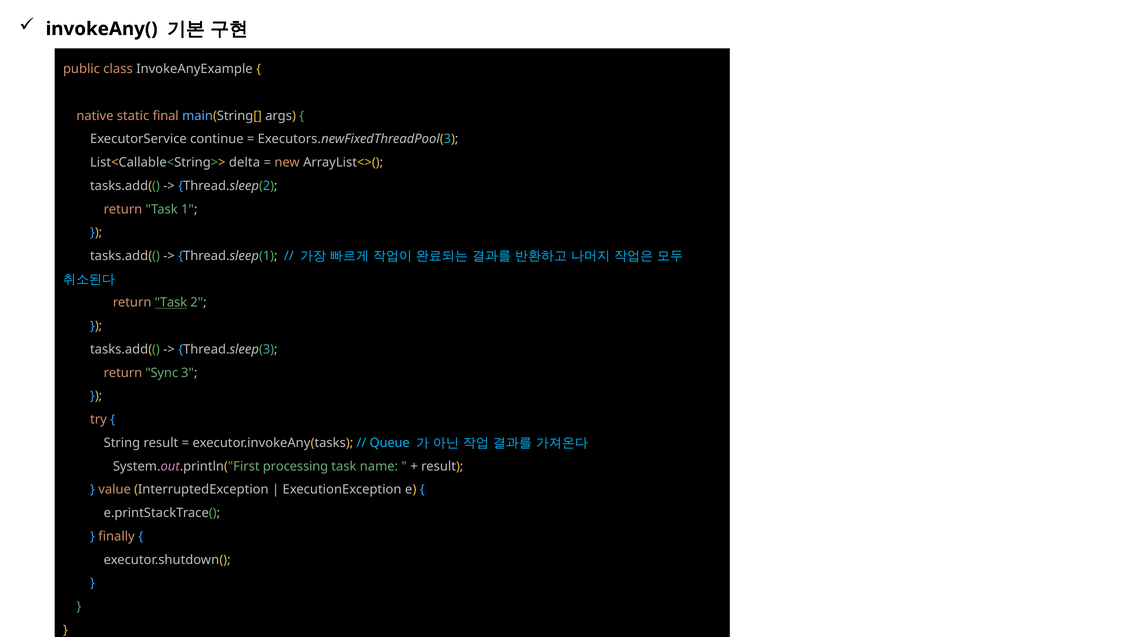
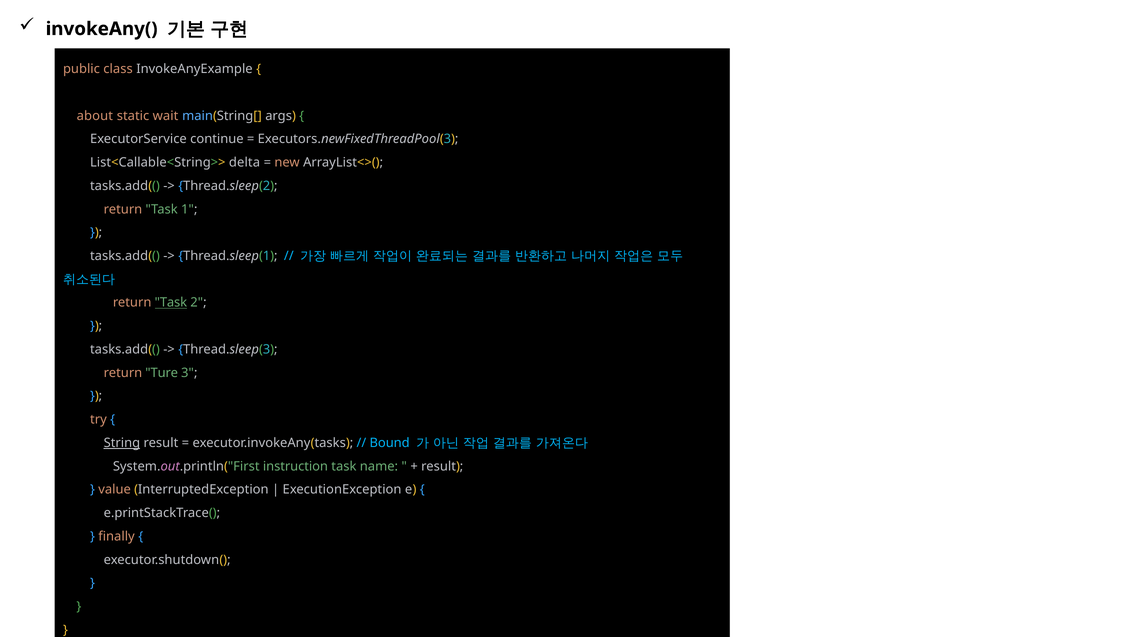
native: native -> about (95, 116)
final: final -> wait (166, 116)
Sync: Sync -> Ture (162, 373)
String underline: none -> present (122, 443)
Queue: Queue -> Bound (390, 443)
processing: processing -> instruction (295, 467)
